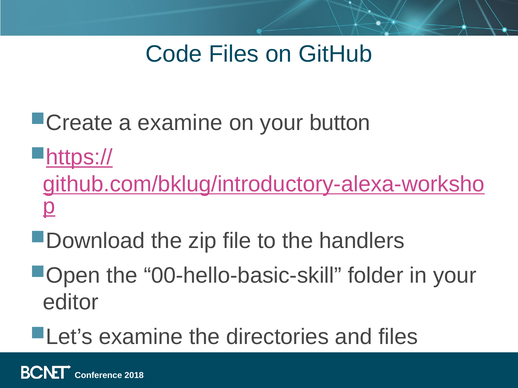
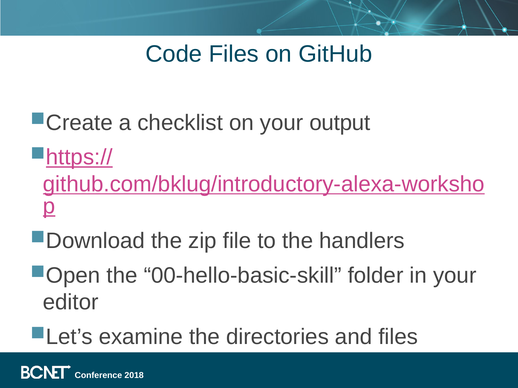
a examine: examine -> checklist (180, 123)
button: button -> output (340, 123)
